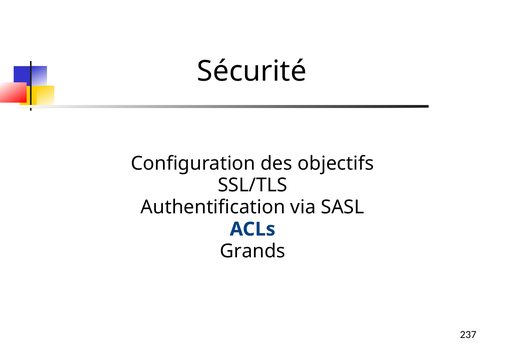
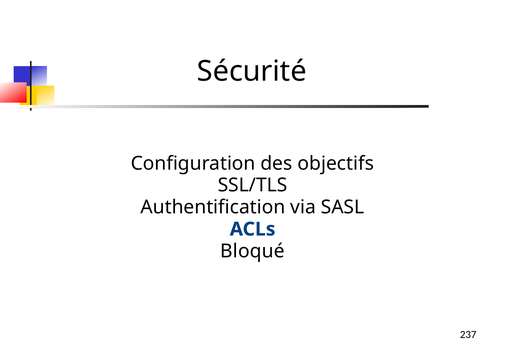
Grands: Grands -> Bloqué (252, 251)
